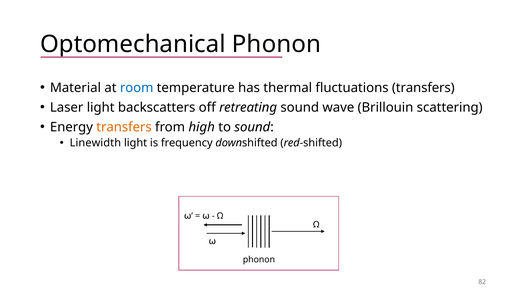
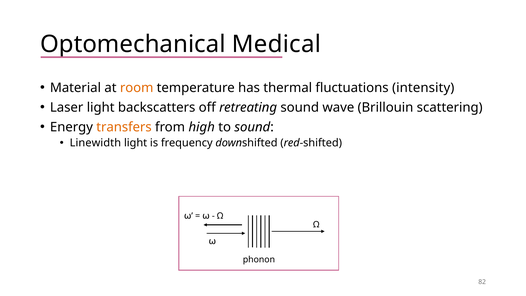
Phonon: Phonon -> Medical (276, 44)
room colour: blue -> orange (137, 88)
fluctuations transfers: transfers -> intensity (423, 88)
